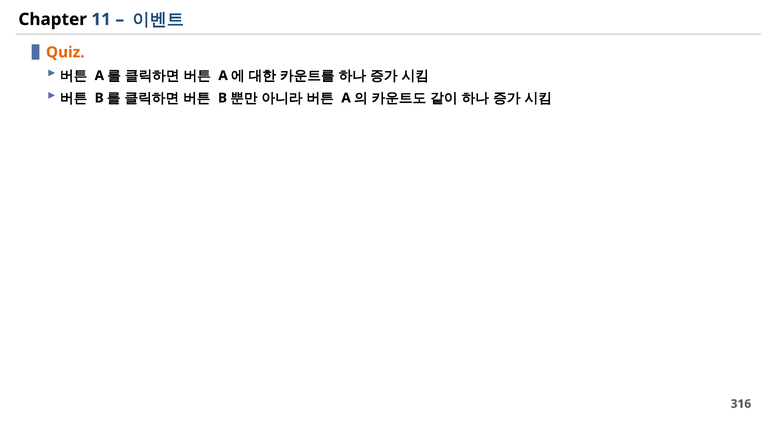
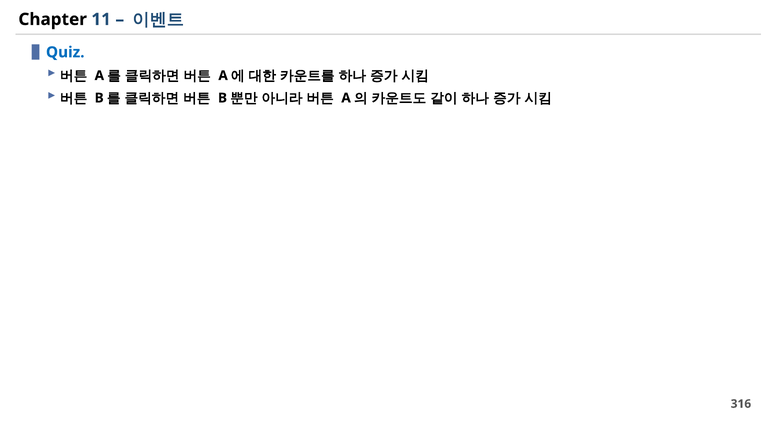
Quiz colour: orange -> blue (65, 52)
